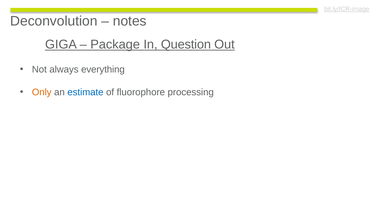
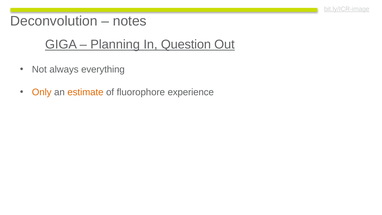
Package: Package -> Planning (115, 44)
estimate colour: blue -> orange (85, 92)
processing: processing -> experience (191, 92)
